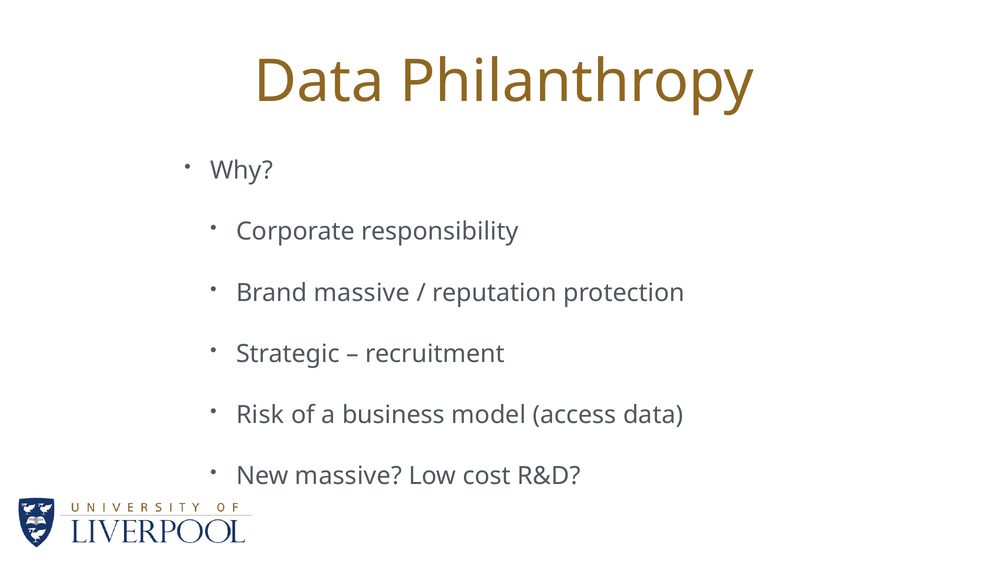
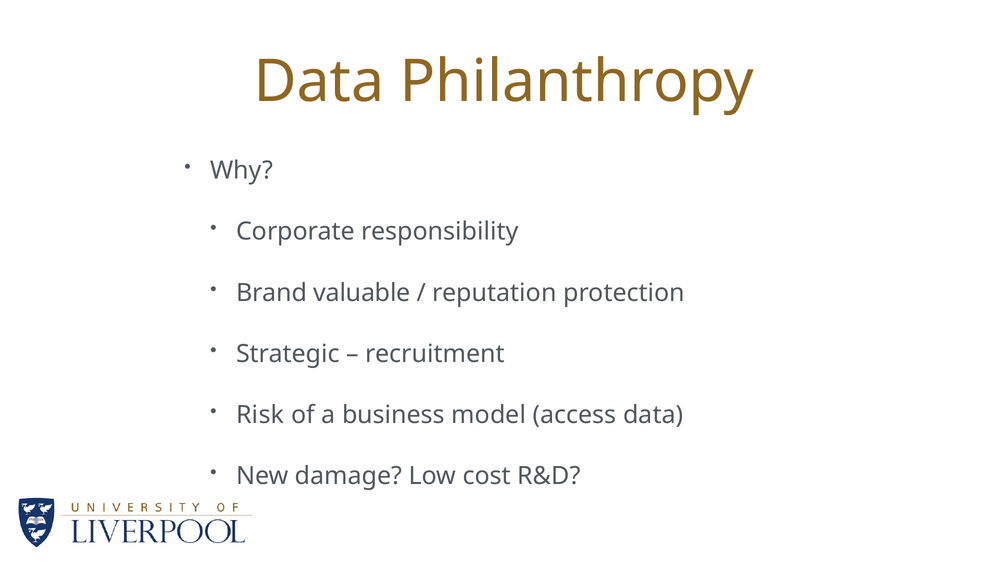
Brand massive: massive -> valuable (362, 293)
New massive: massive -> damage (349, 476)
